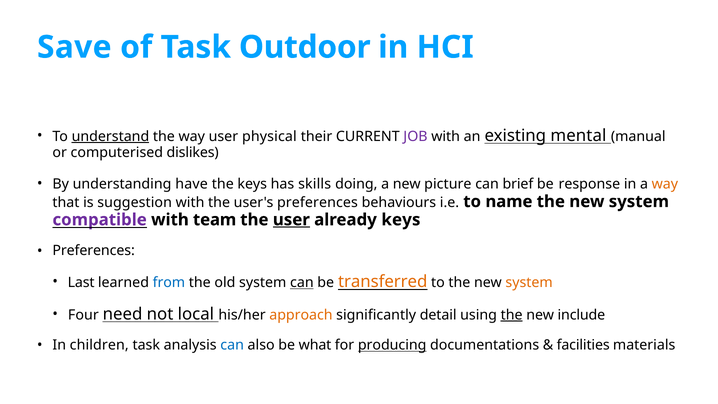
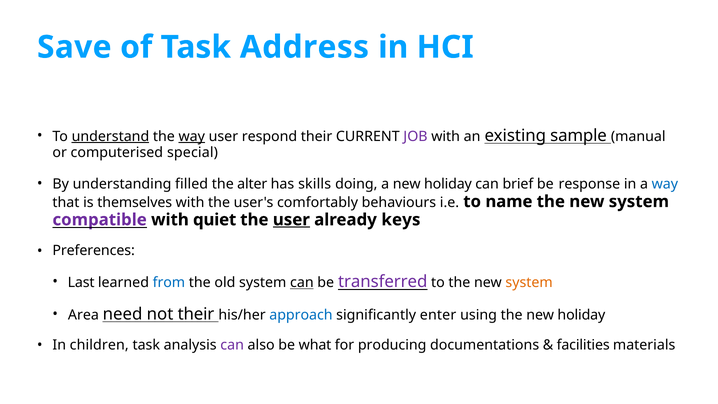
Outdoor: Outdoor -> Address (304, 47)
way underline: none -> present (192, 136)
physical: physical -> respond (269, 136)
mental: mental -> sample (579, 136)
dislikes: dislikes -> special (193, 152)
have: have -> filled (192, 184)
the keys: keys -> alter (252, 184)
a new picture: picture -> holiday (448, 184)
way colour: orange -> blue (665, 184)
suggestion: suggestion -> themselves (135, 202)
user's preferences: preferences -> comfortably (318, 202)
team: team -> quiet (215, 220)
transferred colour: orange -> purple (383, 282)
Four: Four -> Area (83, 315)
not local: local -> their (196, 314)
approach colour: orange -> blue (301, 315)
detail: detail -> enter (438, 315)
the underline: present -> none (512, 315)
include: include -> holiday (581, 315)
can colour: blue -> purple (232, 345)
producing underline: present -> none (392, 345)
